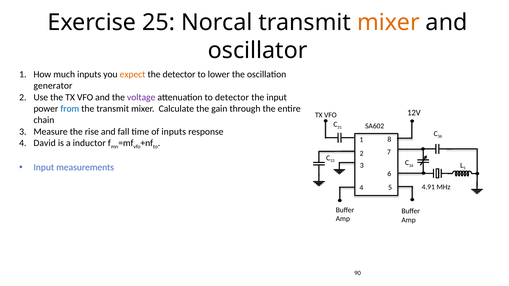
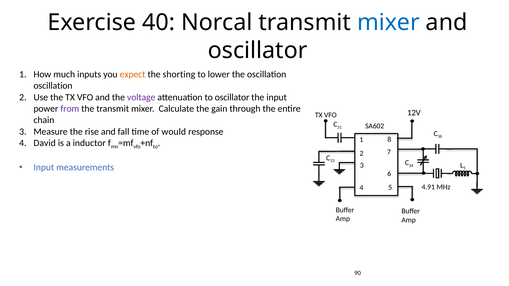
25: 25 -> 40 (159, 22)
mixer colour: orange -> blue (388, 22)
the detector: detector -> shorting (179, 74)
generator: generator -> oscillation (53, 86)
to detector: detector -> oscillator (232, 97)
from colour: blue -> purple (70, 109)
of inputs: inputs -> would (174, 132)
